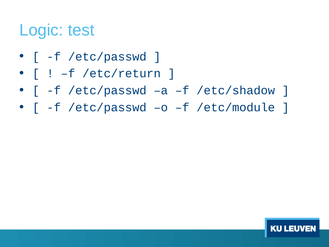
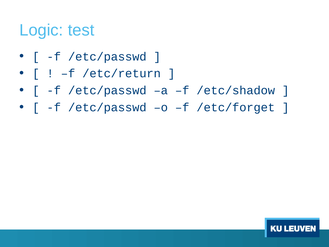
/etc/module: /etc/module -> /etc/forget (236, 107)
